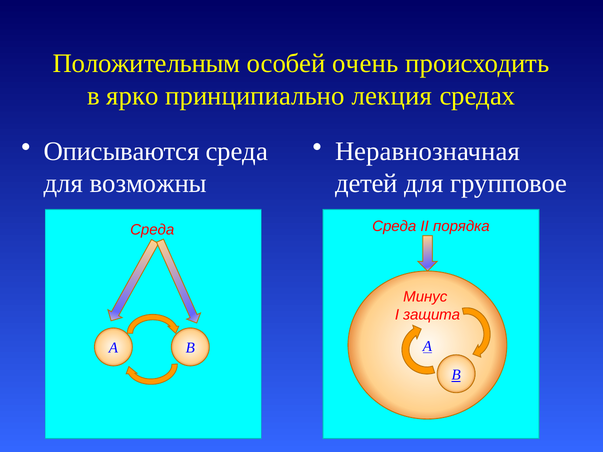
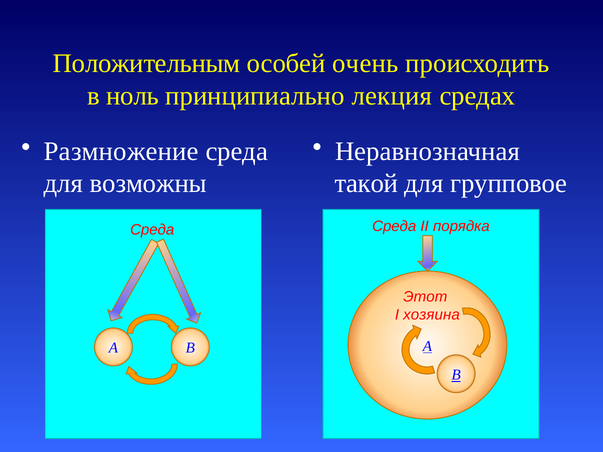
ярко: ярко -> ноль (133, 96)
Описываются: Описываются -> Размножение (121, 152)
детей: детей -> такой (366, 184)
Минус: Минус -> Этот (425, 297)
защита: защита -> хозяина (432, 315)
